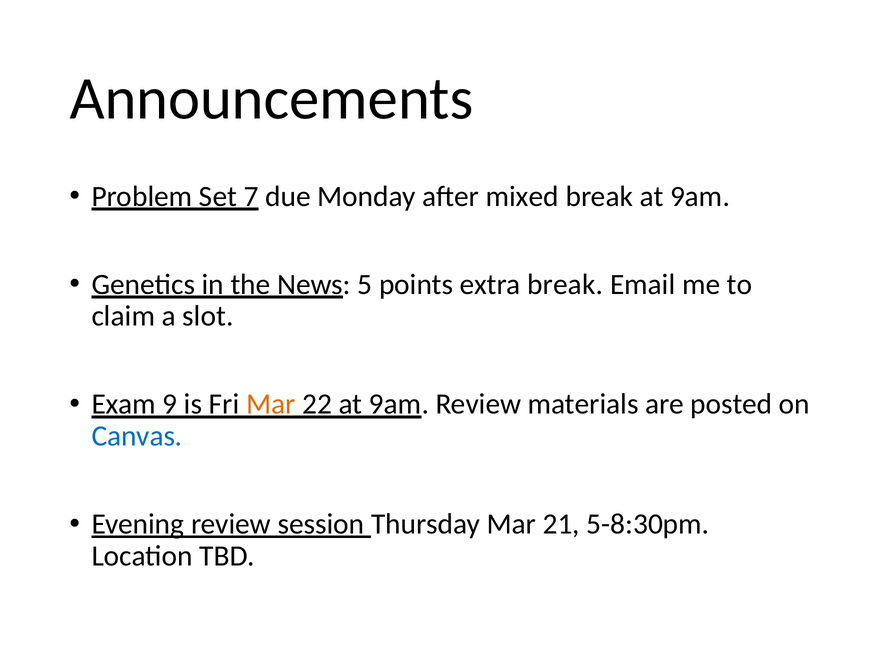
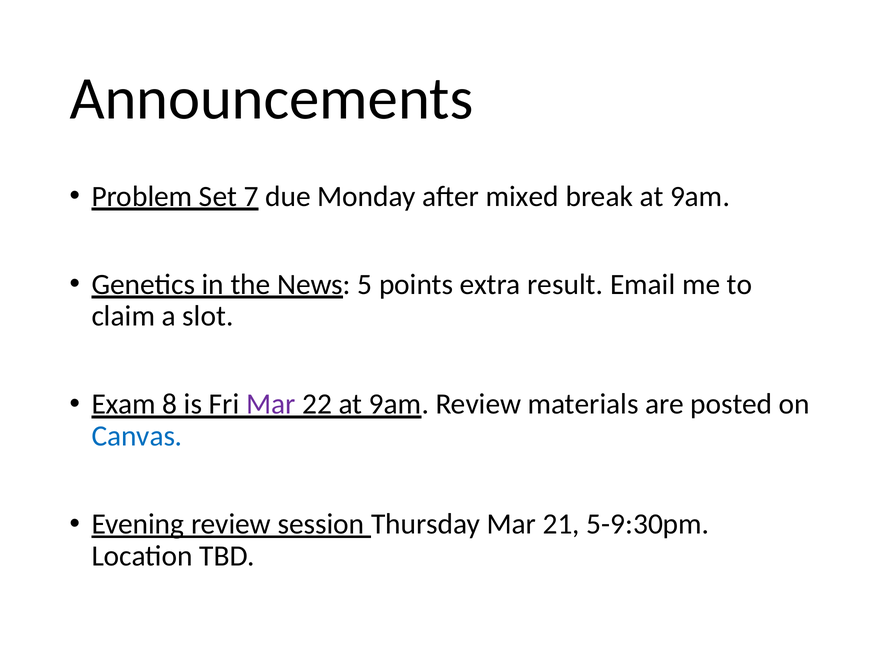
extra break: break -> result (565, 285)
9: 9 -> 8 (170, 404)
Mar colour: orange -> purple (271, 404)
5-8:30pm: 5-8:30pm -> 5-9:30pm (648, 524)
